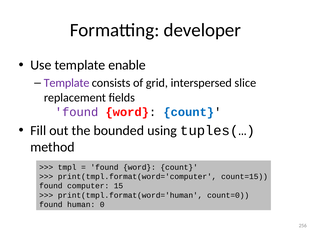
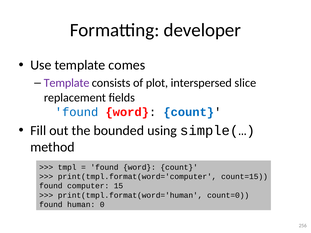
enable: enable -> comes (127, 65)
grid: grid -> plot (157, 83)
found colour: purple -> blue (77, 112)
tuples(…: tuples(… -> simple(… (218, 131)
